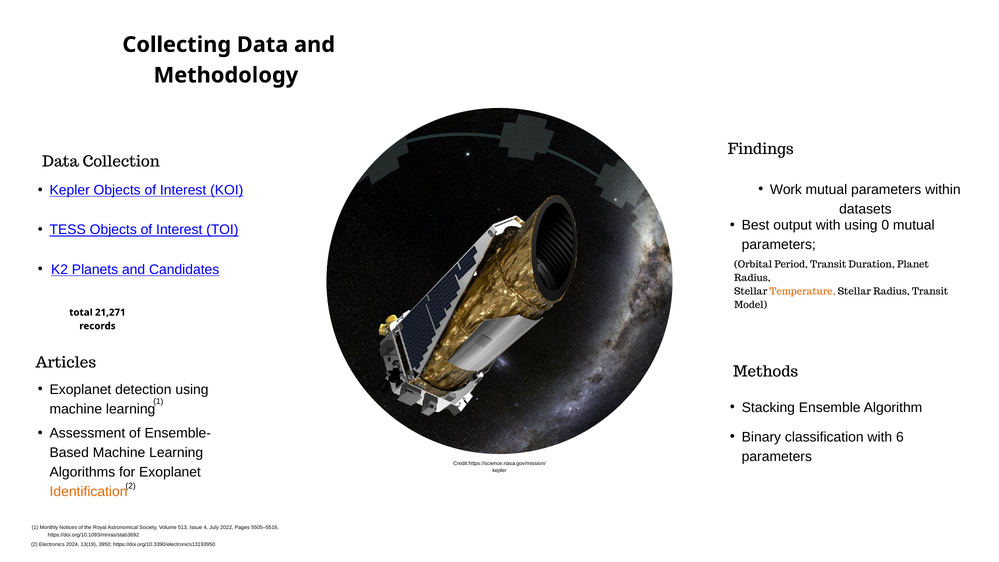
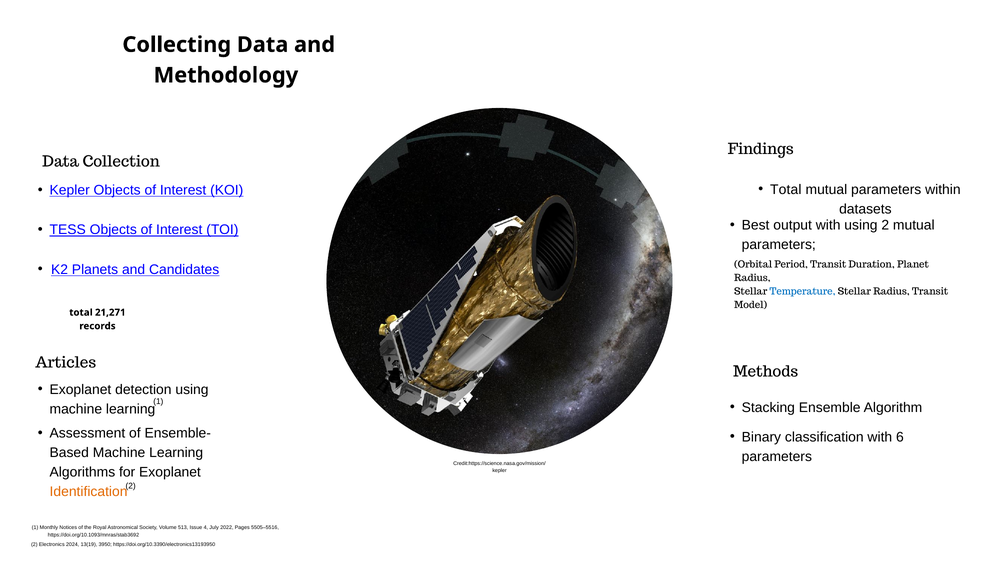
Work: Work -> Total (786, 190)
using 0: 0 -> 2 (885, 225)
Temperature colour: orange -> blue (803, 292)
